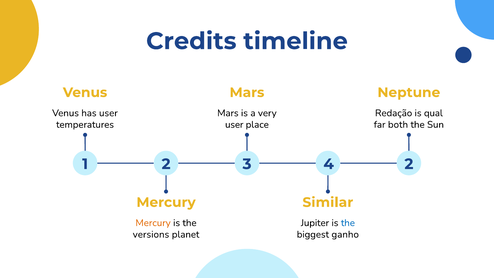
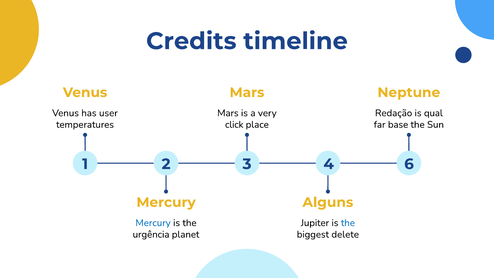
user: user -> click (234, 125)
both: both -> base (398, 125)
4 2: 2 -> 6 (409, 164)
Similar: Similar -> Alguns (328, 202)
Mercury colour: orange -> blue (153, 223)
versions: versions -> urgência (151, 234)
ganho: ganho -> delete (345, 234)
